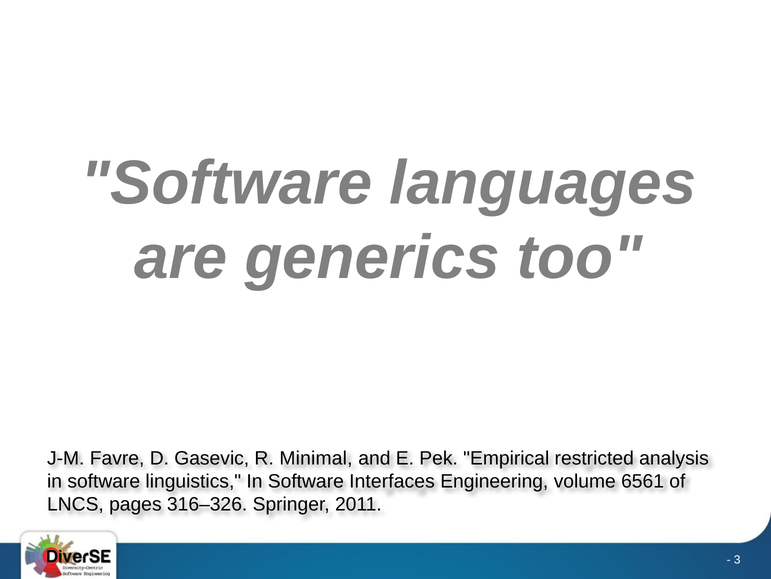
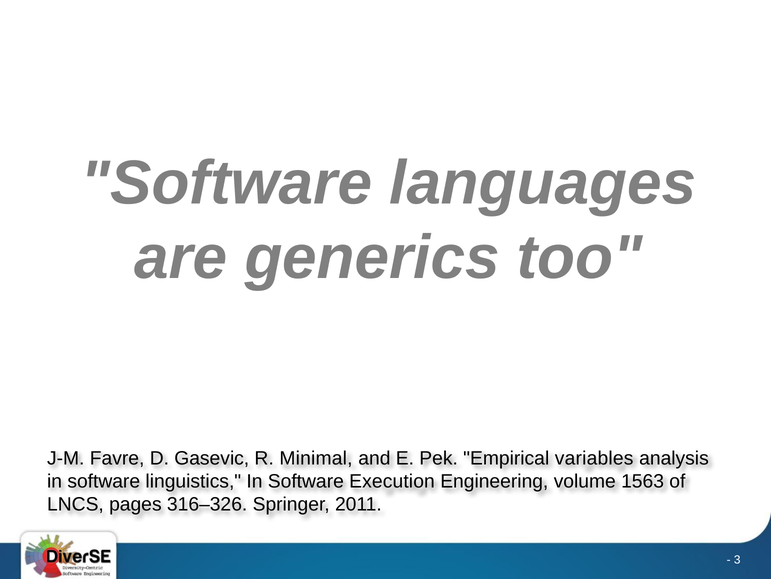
restricted: restricted -> variables (594, 458)
Interfaces: Interfaces -> Execution (392, 481)
6561: 6561 -> 1563 (643, 481)
